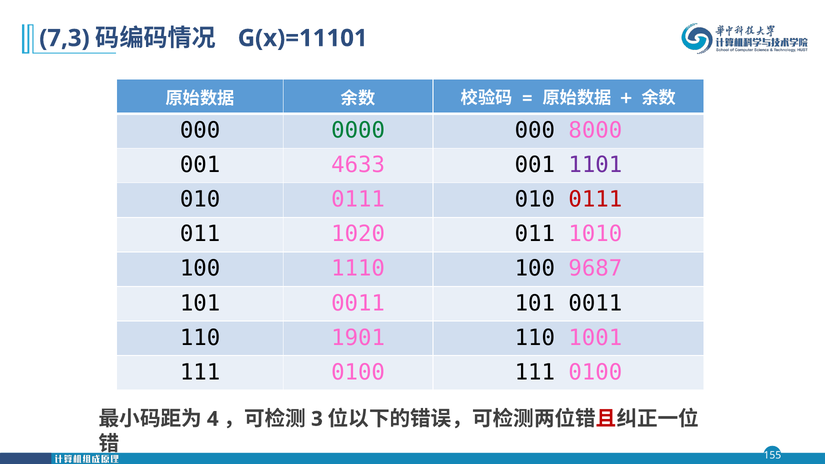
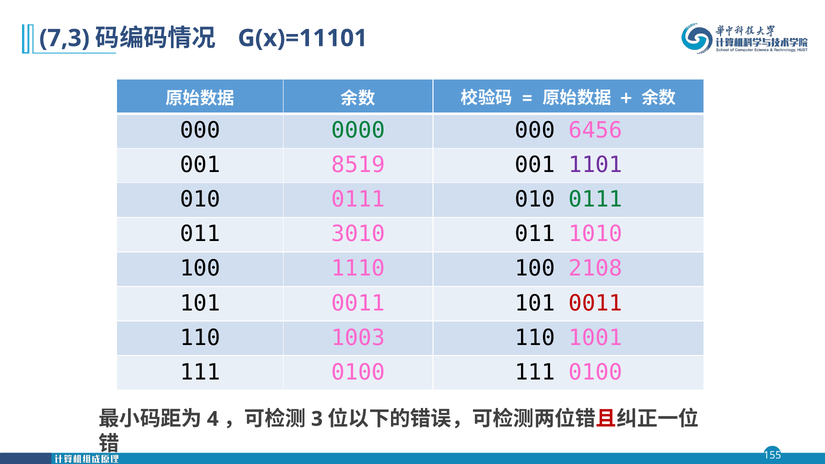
8000: 8000 -> 6456 (595, 131)
4633: 4633 -> 8519 (358, 165)
0111 colour: red -> green (595, 200)
1020: 1020 -> 3010 (358, 234)
9687: 9687 -> 2108 (595, 269)
0011 colour: black -> red (595, 303)
1901: 1901 -> 1003 (358, 338)
